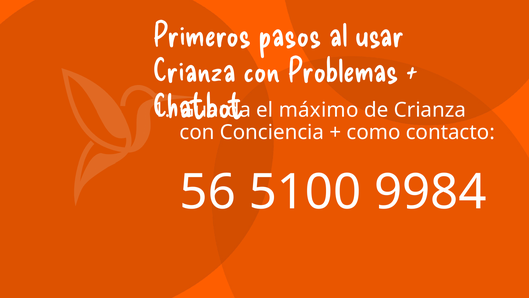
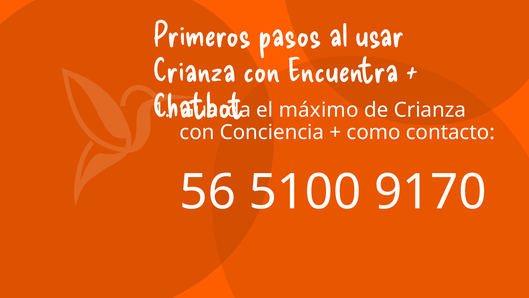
Problemas: Problemas -> Encuentra (343, 71)
9984: 9984 -> 9170 (430, 192)
